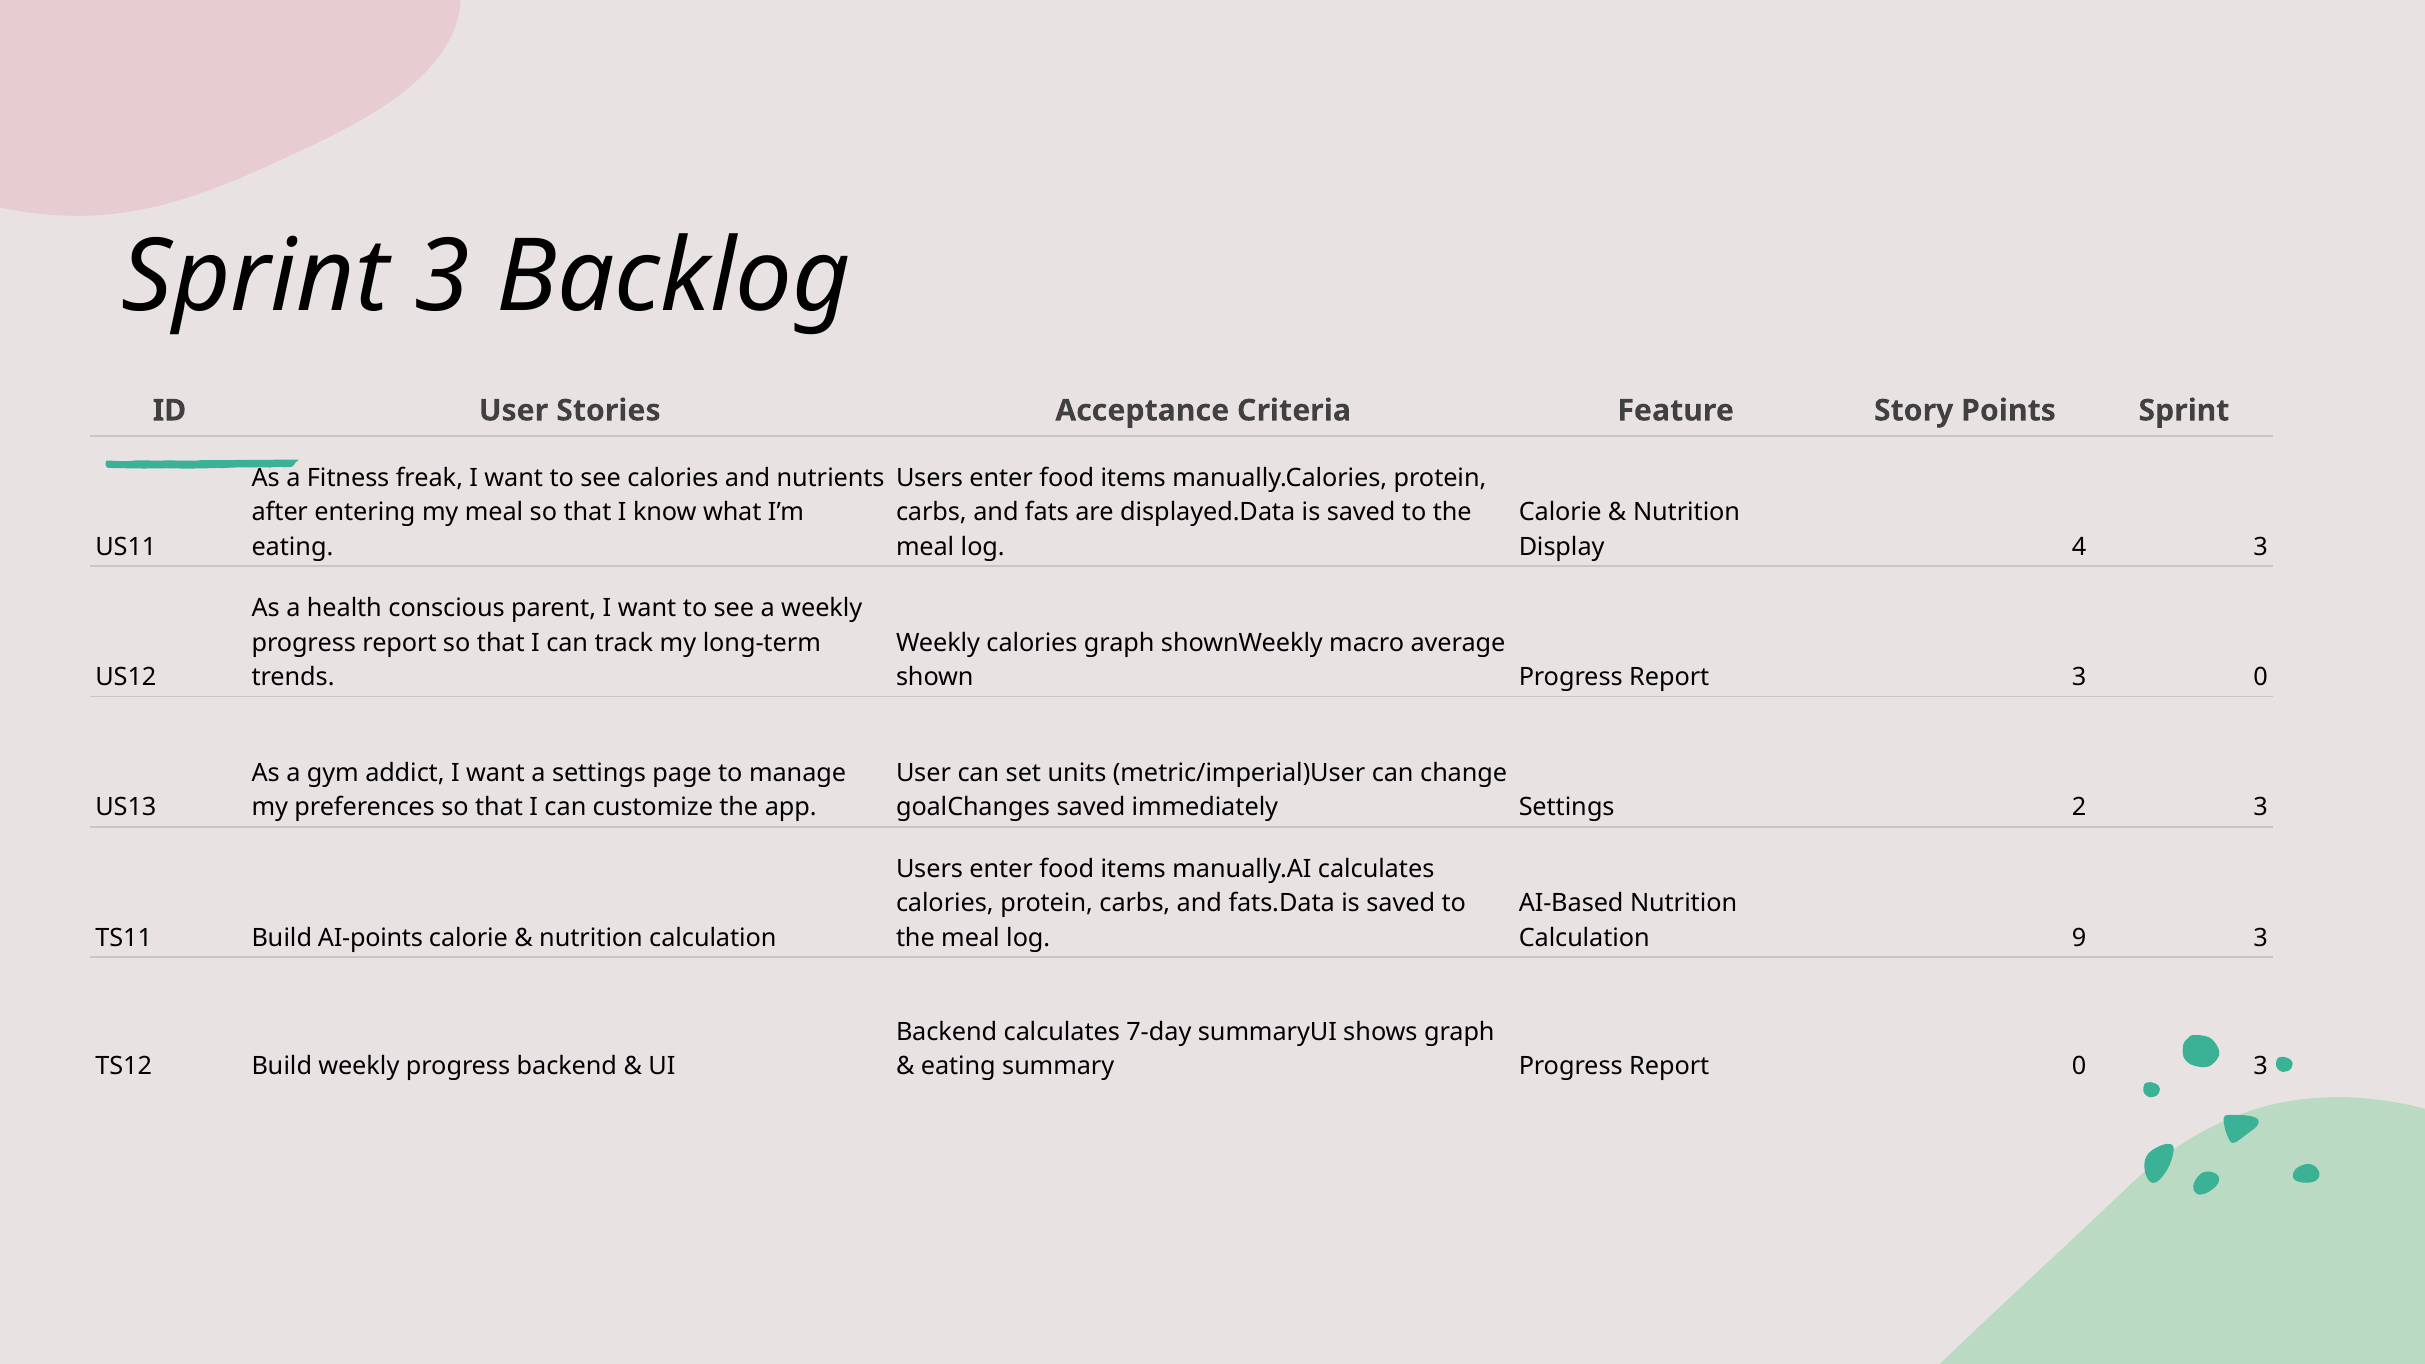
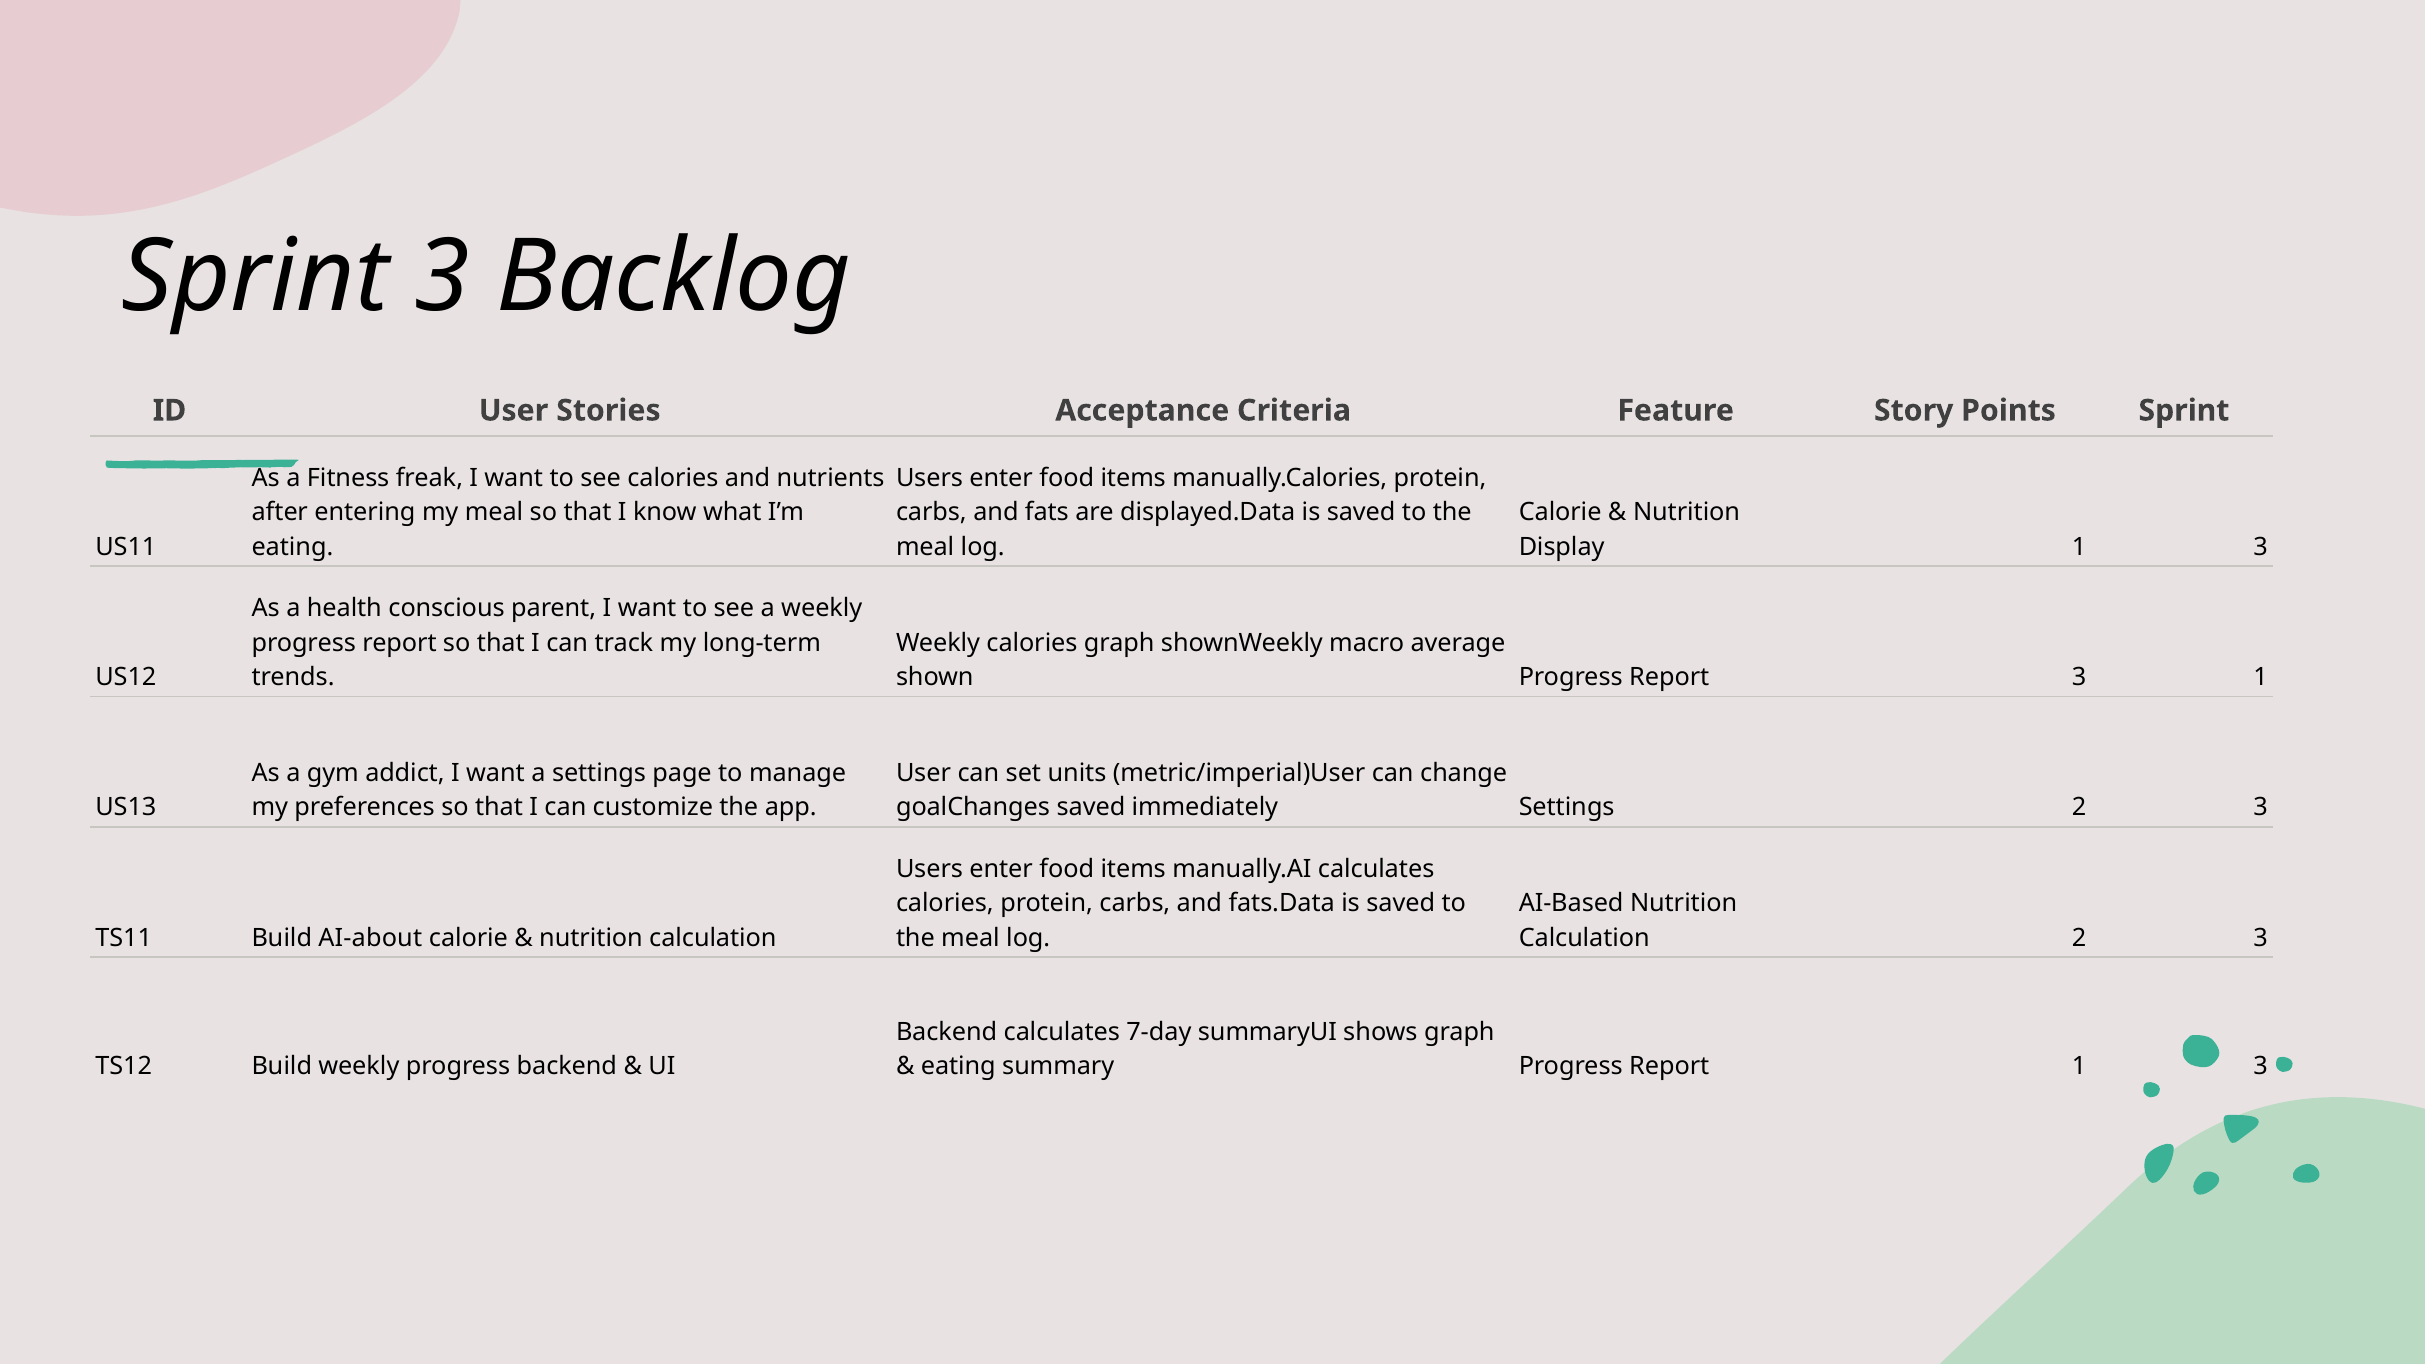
Display 4: 4 -> 1 (2079, 547)
3 0: 0 -> 1 (2261, 677)
AI-points: AI-points -> AI-about (370, 938)
Calculation 9: 9 -> 2 (2079, 938)
Report 0: 0 -> 1 (2079, 1066)
